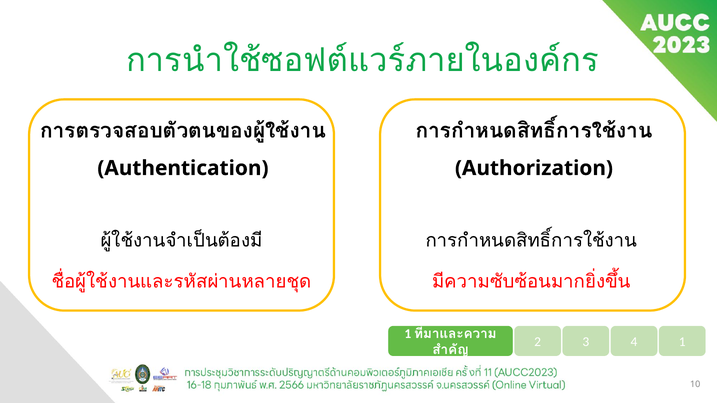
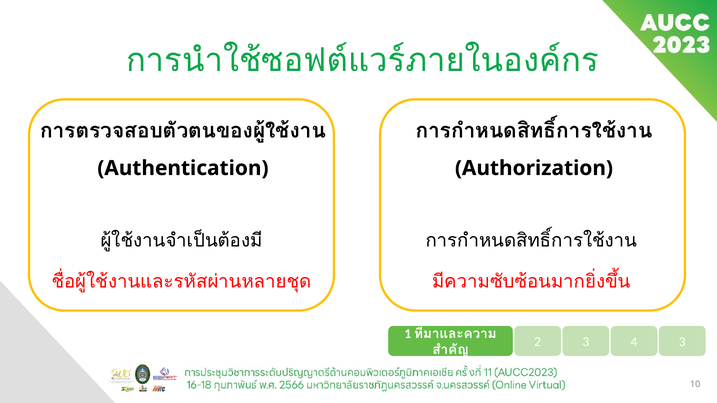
4 1: 1 -> 3 (682, 342)
